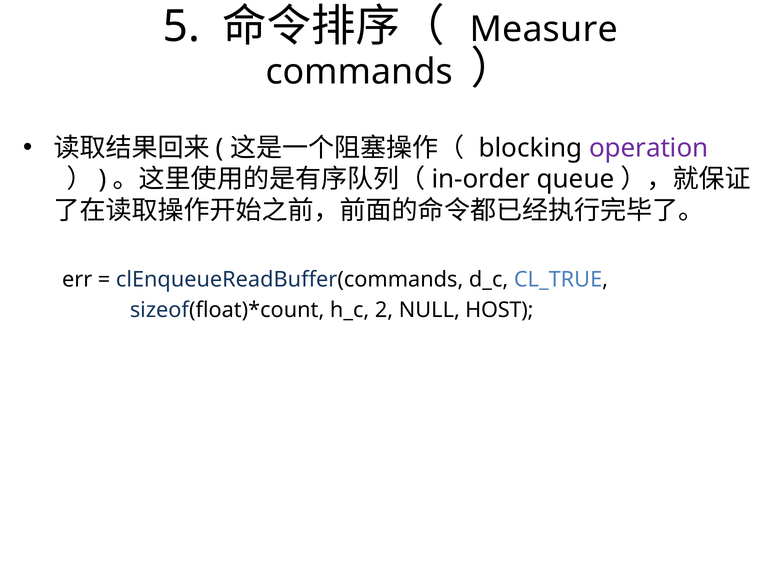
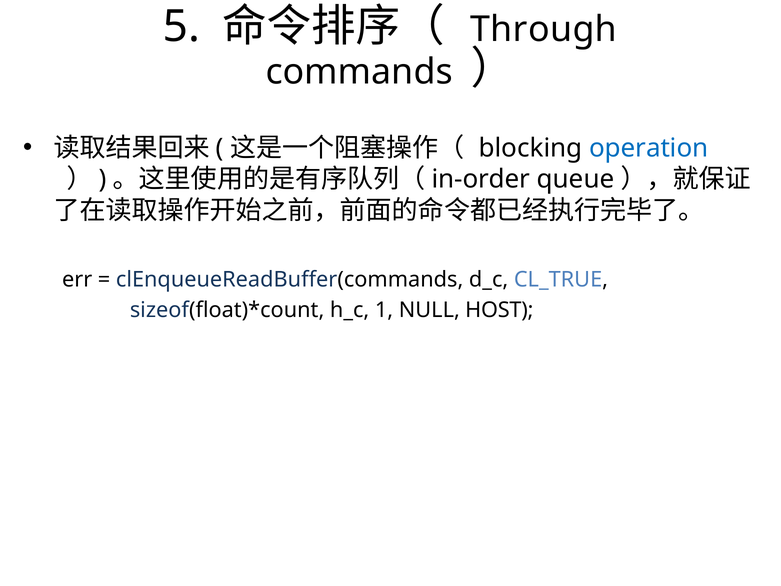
Measure: Measure -> Through (544, 29)
operation colour: purple -> blue (649, 148)
2: 2 -> 1 (384, 310)
